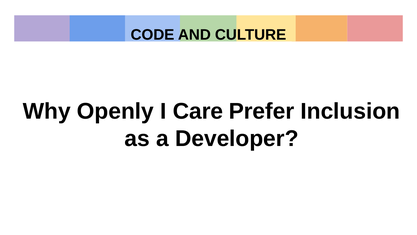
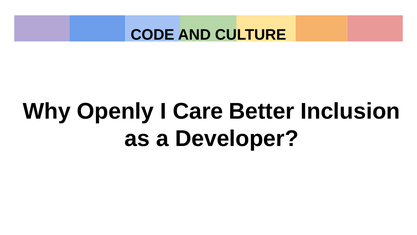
Prefer: Prefer -> Better (261, 111)
